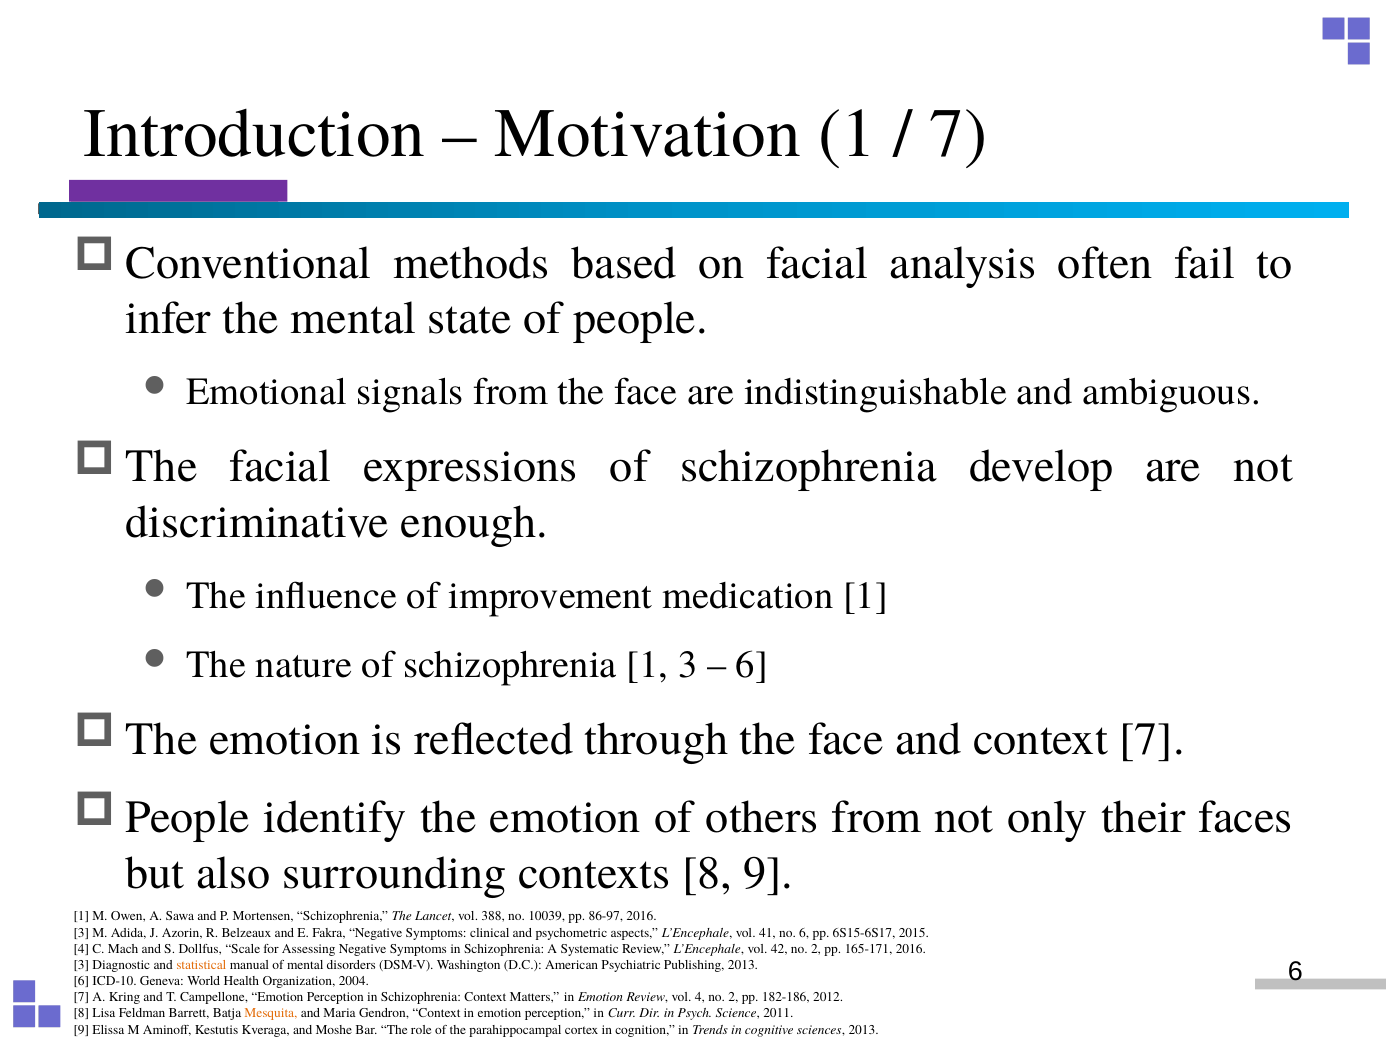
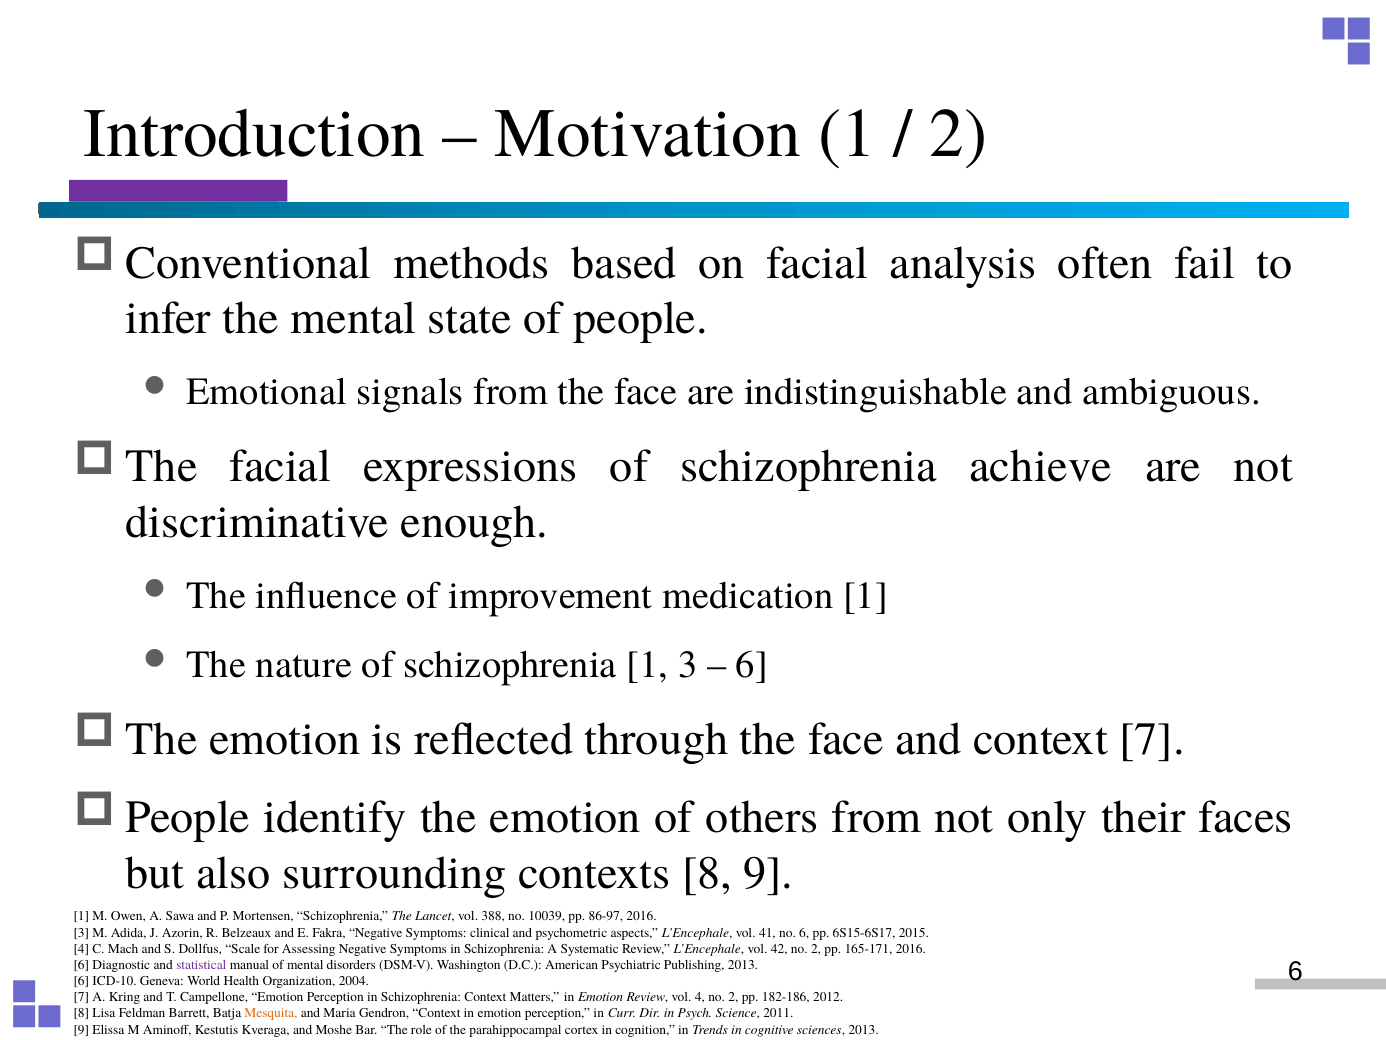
7: 7 -> 2 (959, 133)
develop: develop -> achieve (1041, 466)
3: 3 -> 6 (81, 964)
statistical colour: orange -> purple (201, 964)
